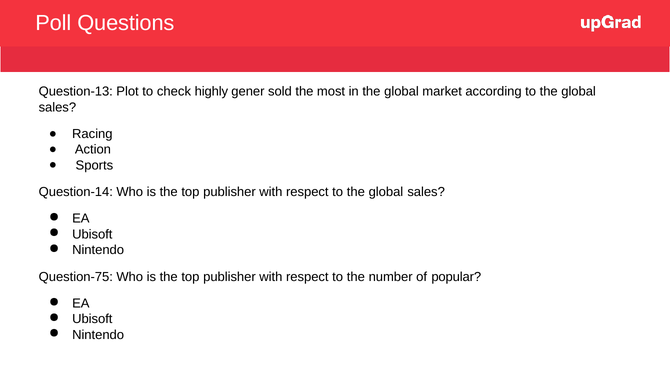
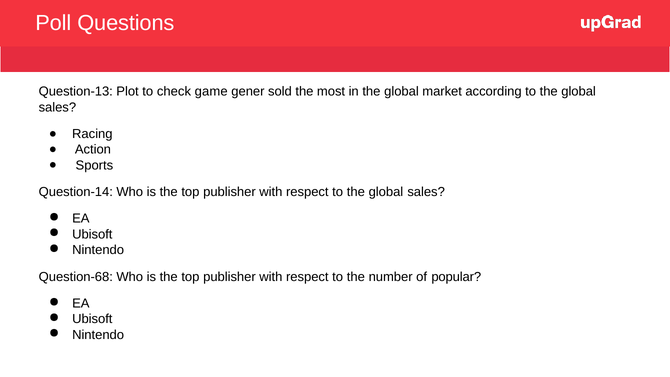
highly: highly -> game (211, 92)
Question-75: Question-75 -> Question-68 (76, 277)
